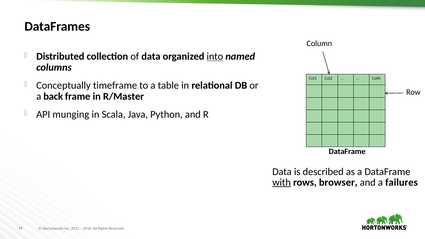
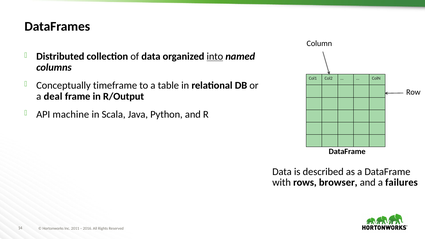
back: back -> deal (53, 97)
R/Master: R/Master -> R/Output (124, 97)
munging: munging -> machine (71, 114)
with underline: present -> none (282, 182)
